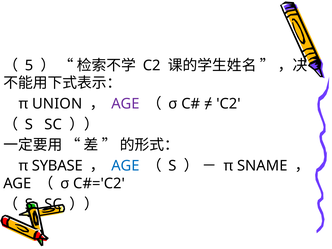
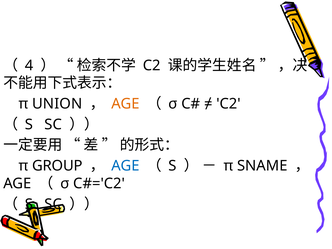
5: 5 -> 4 (29, 65)
AGE colour: purple -> orange (125, 104)
SYBASE: SYBASE -> GROUP (57, 166)
